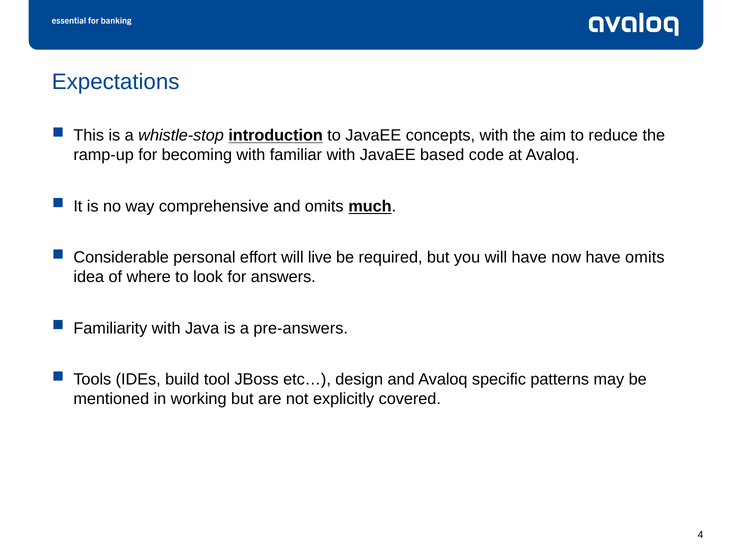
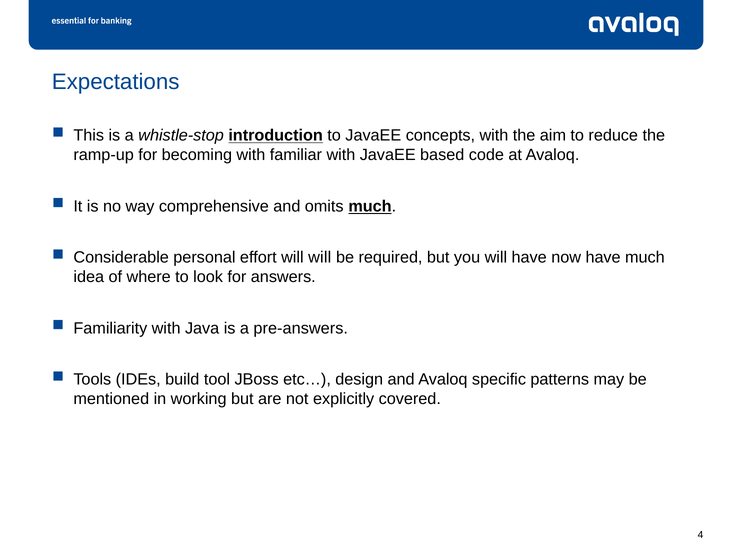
will live: live -> will (320, 258)
have omits: omits -> much (645, 258)
